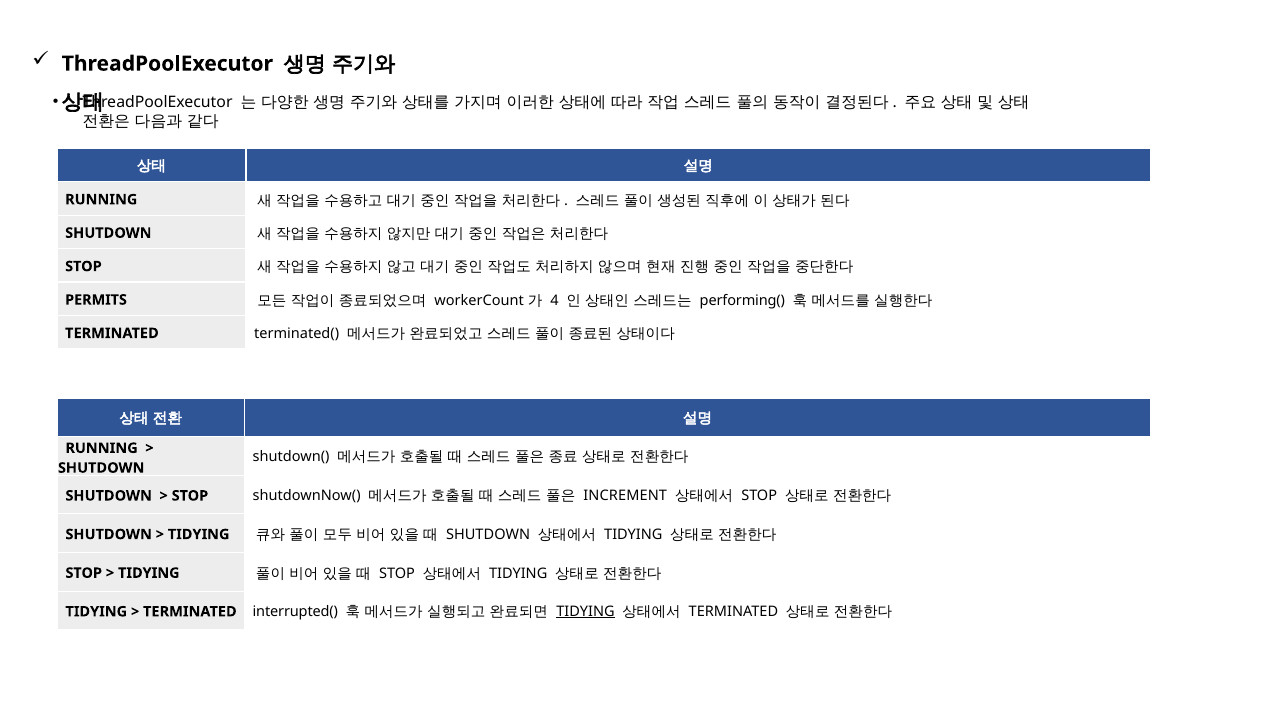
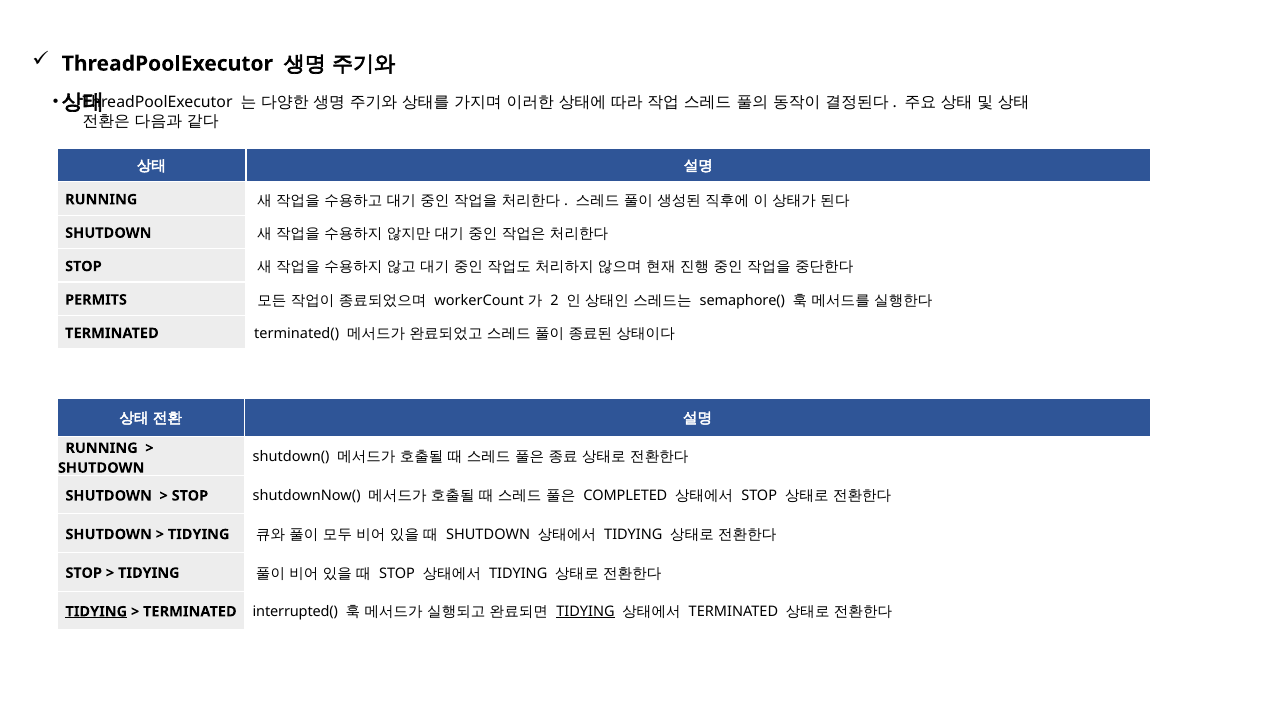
4: 4 -> 2 (555, 301)
performing(: performing( -> semaphore( (742, 301)
INCREMENT: INCREMENT -> COMPLETED (625, 496)
TIDYING underline: none -> present (96, 612)
